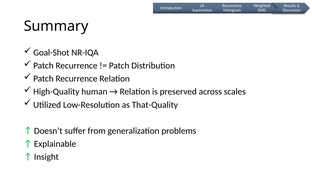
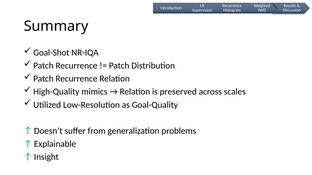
human: human -> mimics (94, 92)
That-Quality: That-Quality -> Goal-Quality (155, 105)
